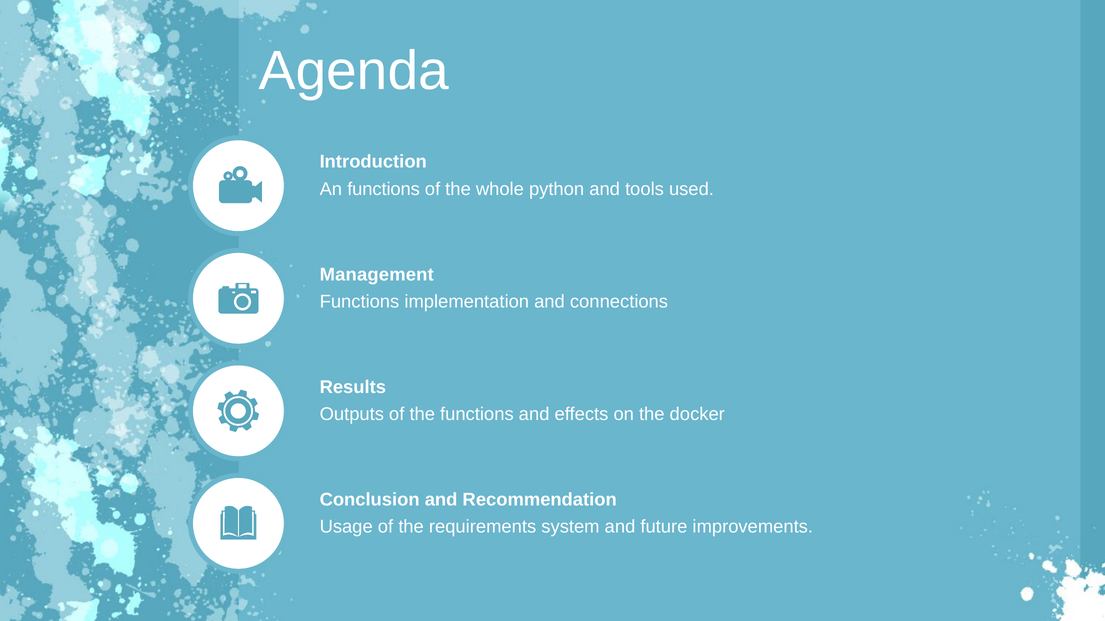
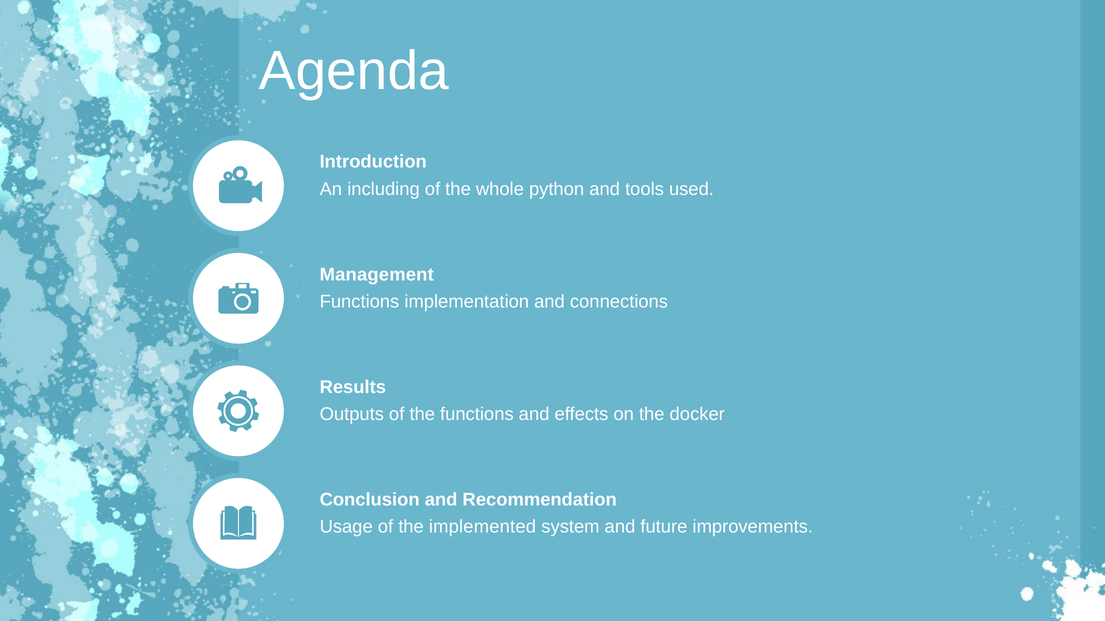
An functions: functions -> including (384, 189)
requirements: requirements -> implemented (482, 527)
